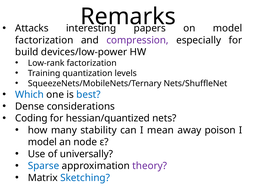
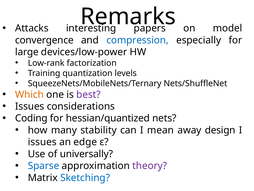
factorization: factorization -> convergence (44, 40)
compression colour: purple -> blue (138, 40)
build: build -> large (27, 52)
Which colour: blue -> orange (30, 94)
best colour: blue -> purple (88, 94)
Dense: Dense -> Issues (30, 106)
poison: poison -> design (220, 130)
model: model -> issues (42, 142)
node: node -> edge (85, 142)
